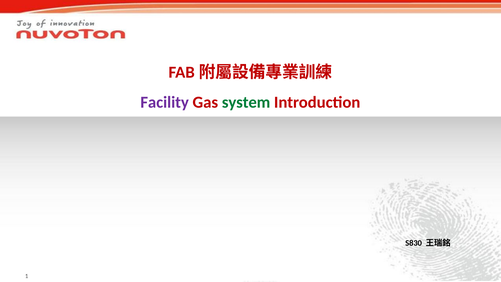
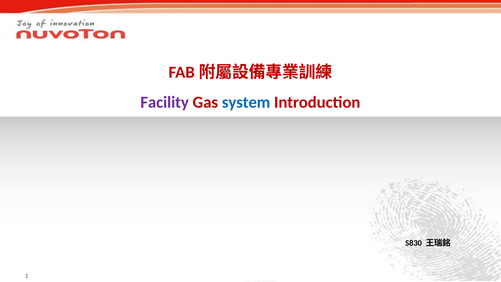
system colour: green -> blue (246, 102)
